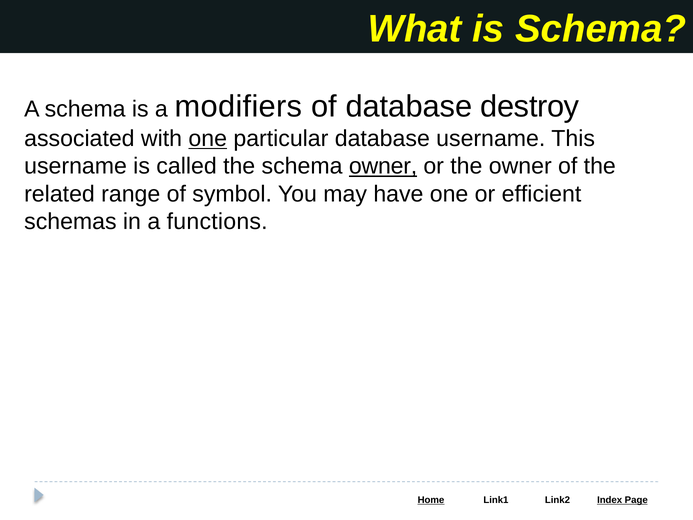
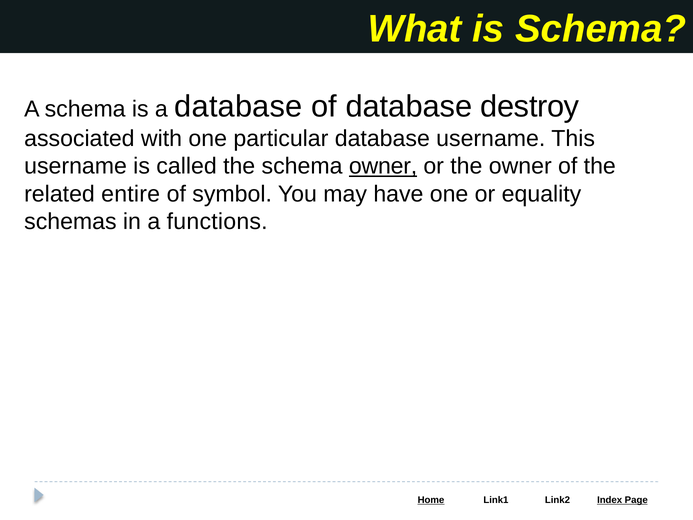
a modifiers: modifiers -> database (238, 107)
one underline: present -> none (208, 138)
range: range -> entire (131, 194)
efficient: efficient -> equality (542, 194)
